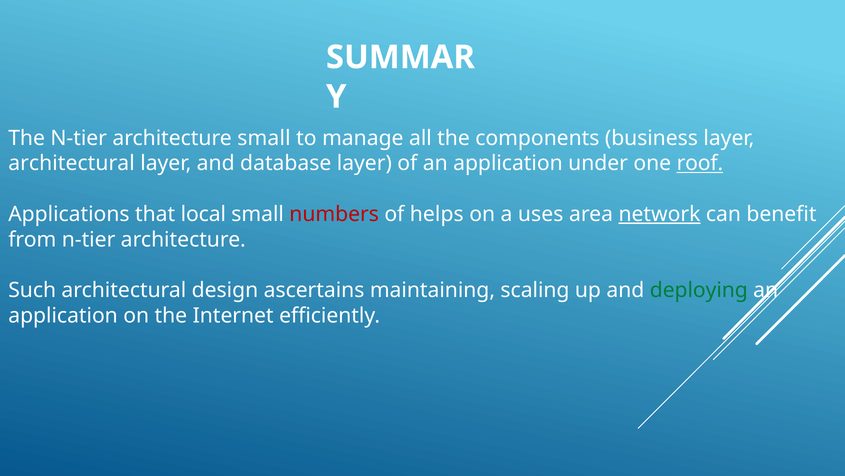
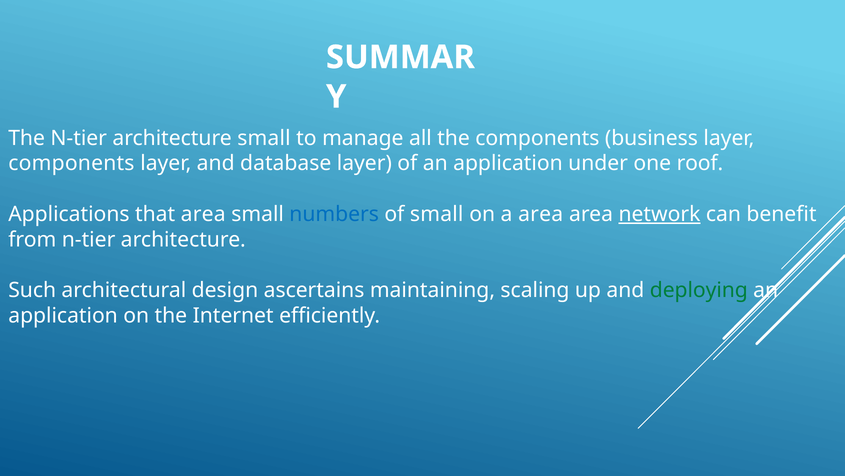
architectural: architectural -> components (71, 163)
roof underline: present -> none (700, 163)
that local: local -> area (203, 214)
numbers colour: red -> blue (334, 214)
of helps: helps -> small (437, 214)
a uses: uses -> area (541, 214)
